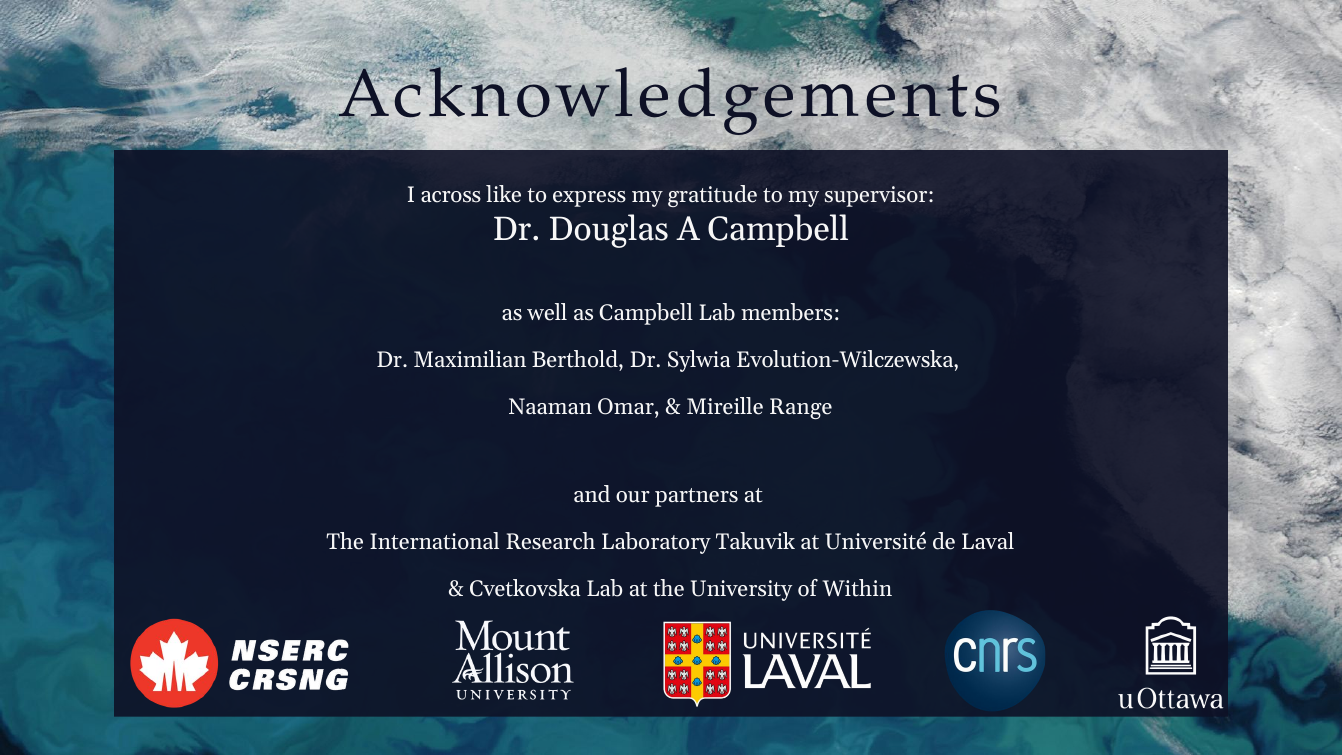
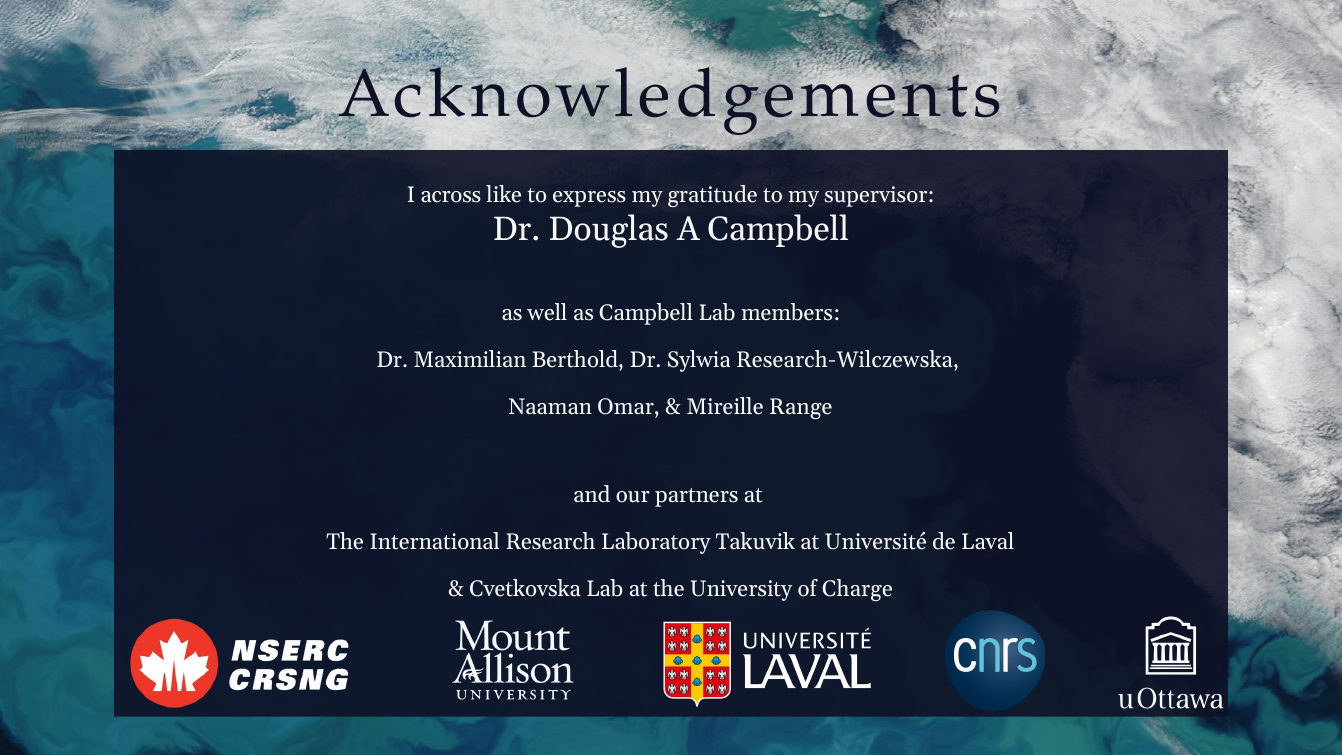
Evolution-Wilczewska: Evolution-Wilczewska -> Research-Wilczewska (848, 360)
Within: Within -> Charge (857, 589)
